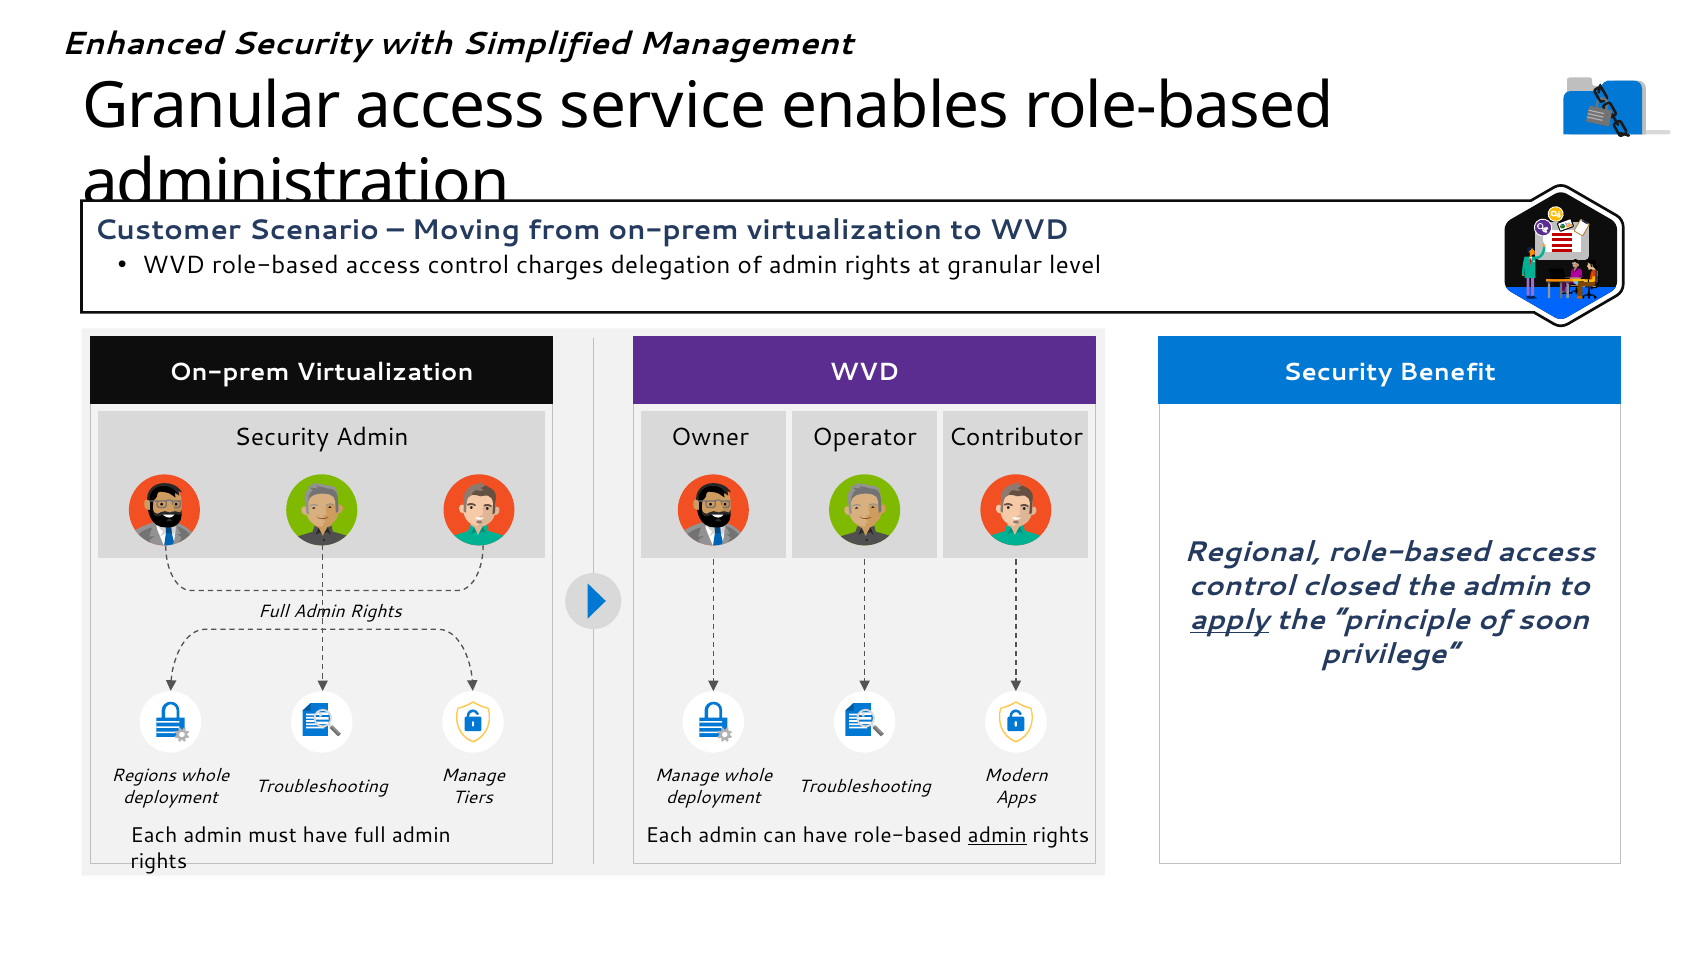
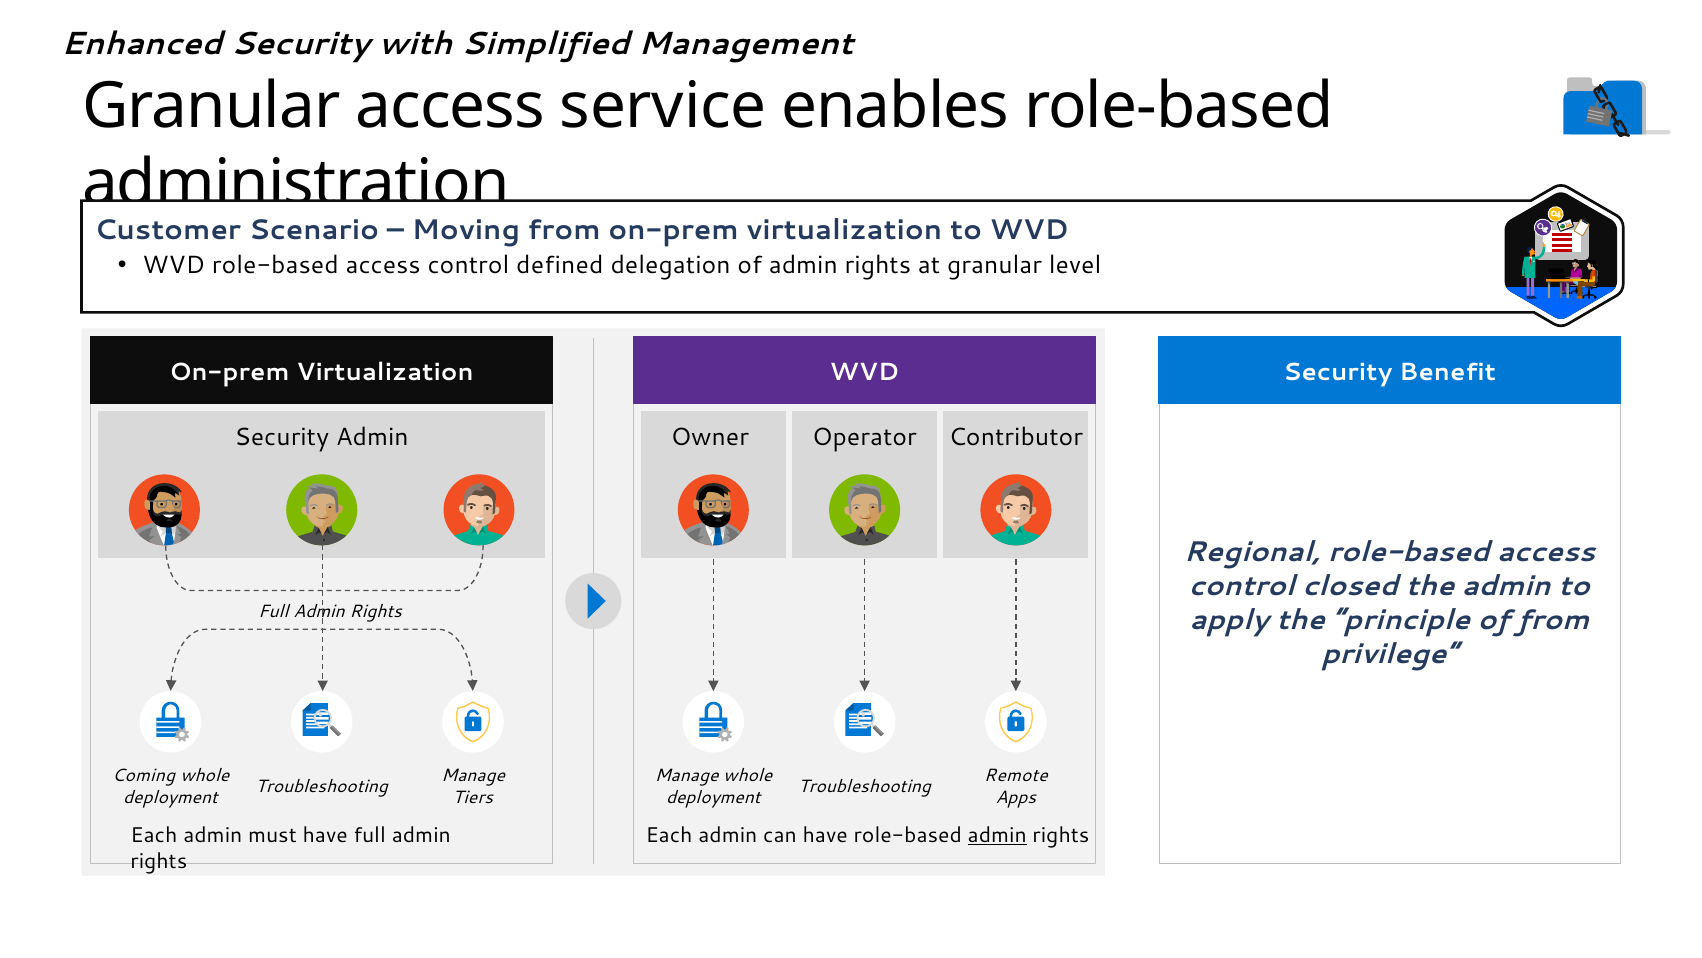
charges: charges -> defined (560, 265)
apply underline: present -> none (1229, 620)
of soon: soon -> from (1553, 620)
Regions: Regions -> Coming (144, 775)
Modern: Modern -> Remote (1016, 775)
